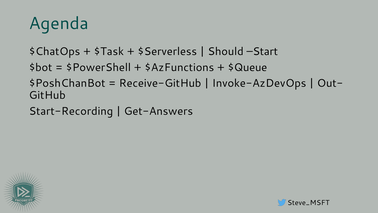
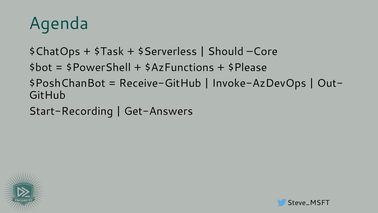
Start: Start -> Core (262, 51)
$Queue: $Queue -> $Please (247, 67)
